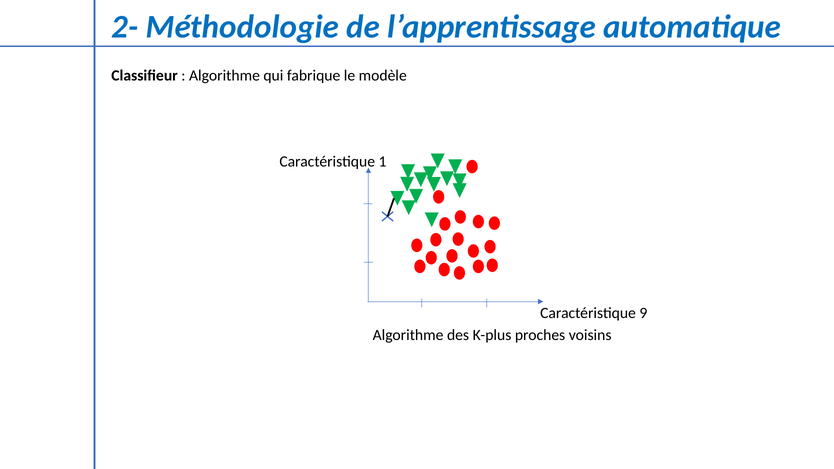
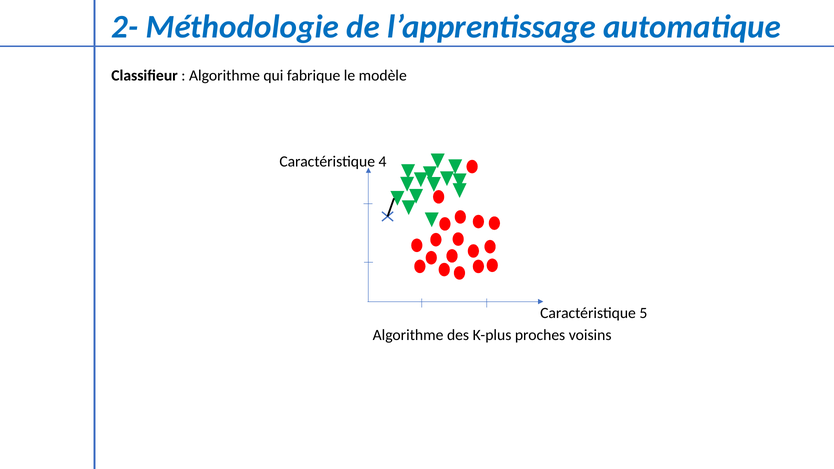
1: 1 -> 4 (383, 161)
9: 9 -> 5 (643, 313)
